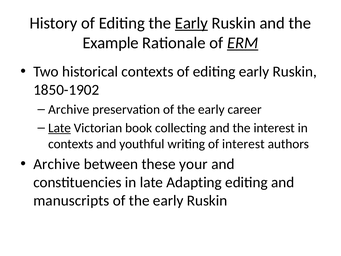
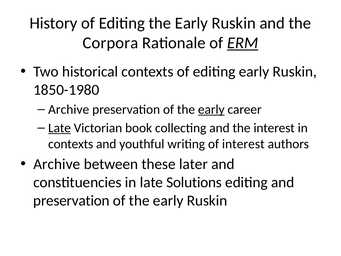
Early underline: present -> none (191, 23)
Example: Example -> Corpora (110, 43)
1850-1902: 1850-1902 -> 1850-1980 (66, 90)
early underline: none -> present (211, 109)
your: your -> later (193, 164)
Adapting: Adapting -> Solutions (194, 182)
manuscripts: manuscripts -> preservation (71, 200)
